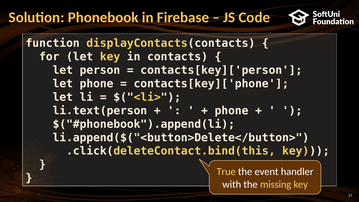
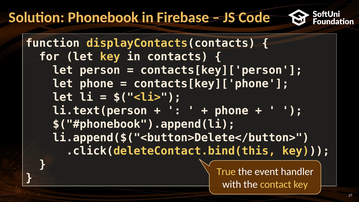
missing: missing -> contact (276, 184)
